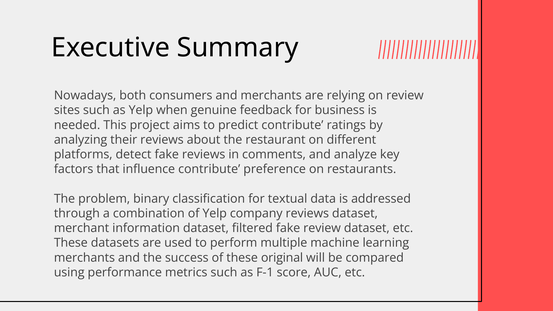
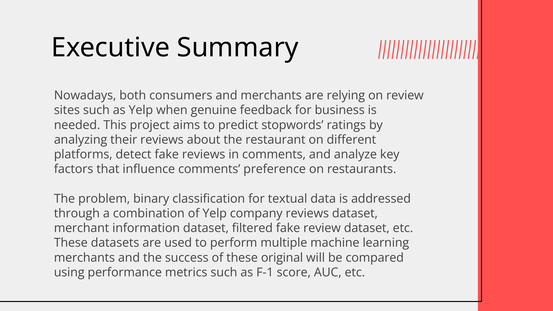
predict contribute: contribute -> stopwords (292, 125)
influence contribute: contribute -> comments (209, 169)
